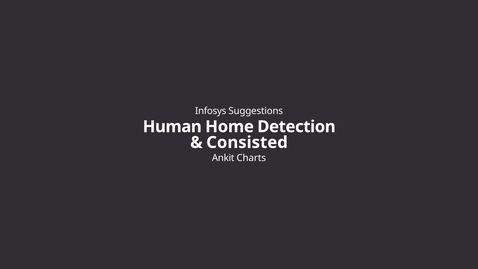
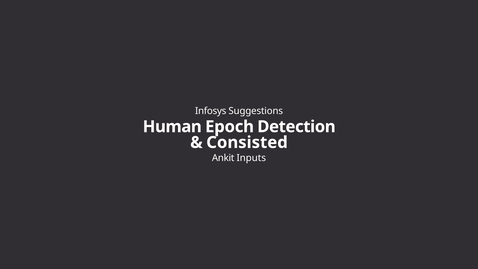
Home: Home -> Epoch (230, 127)
Charts: Charts -> Inputs (251, 158)
